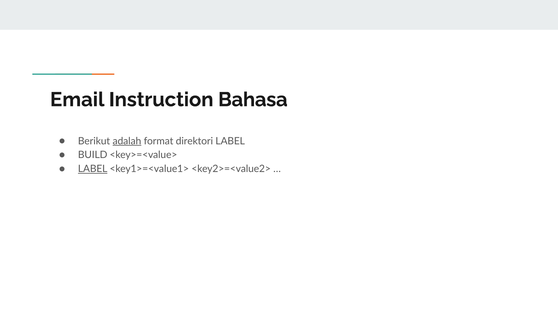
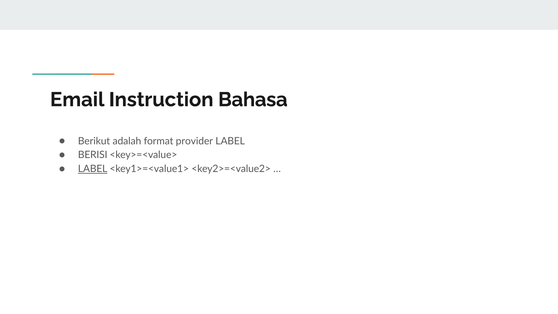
adalah underline: present -> none (127, 141)
direktori: direktori -> provider (194, 141)
BUILD: BUILD -> BERISI (93, 155)
